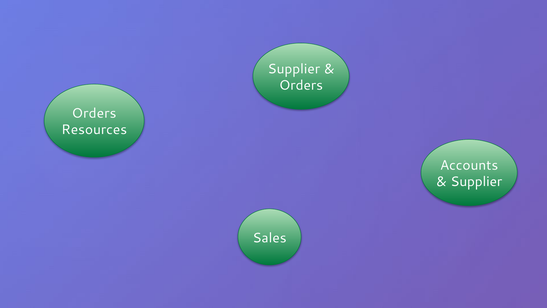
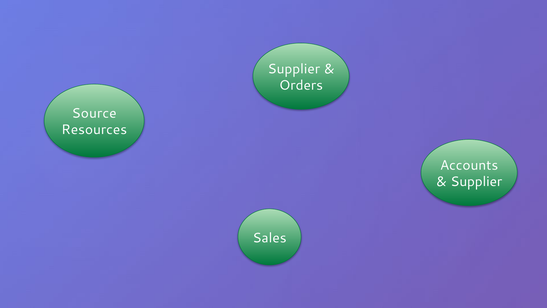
Orders: Orders -> Source (94, 113)
